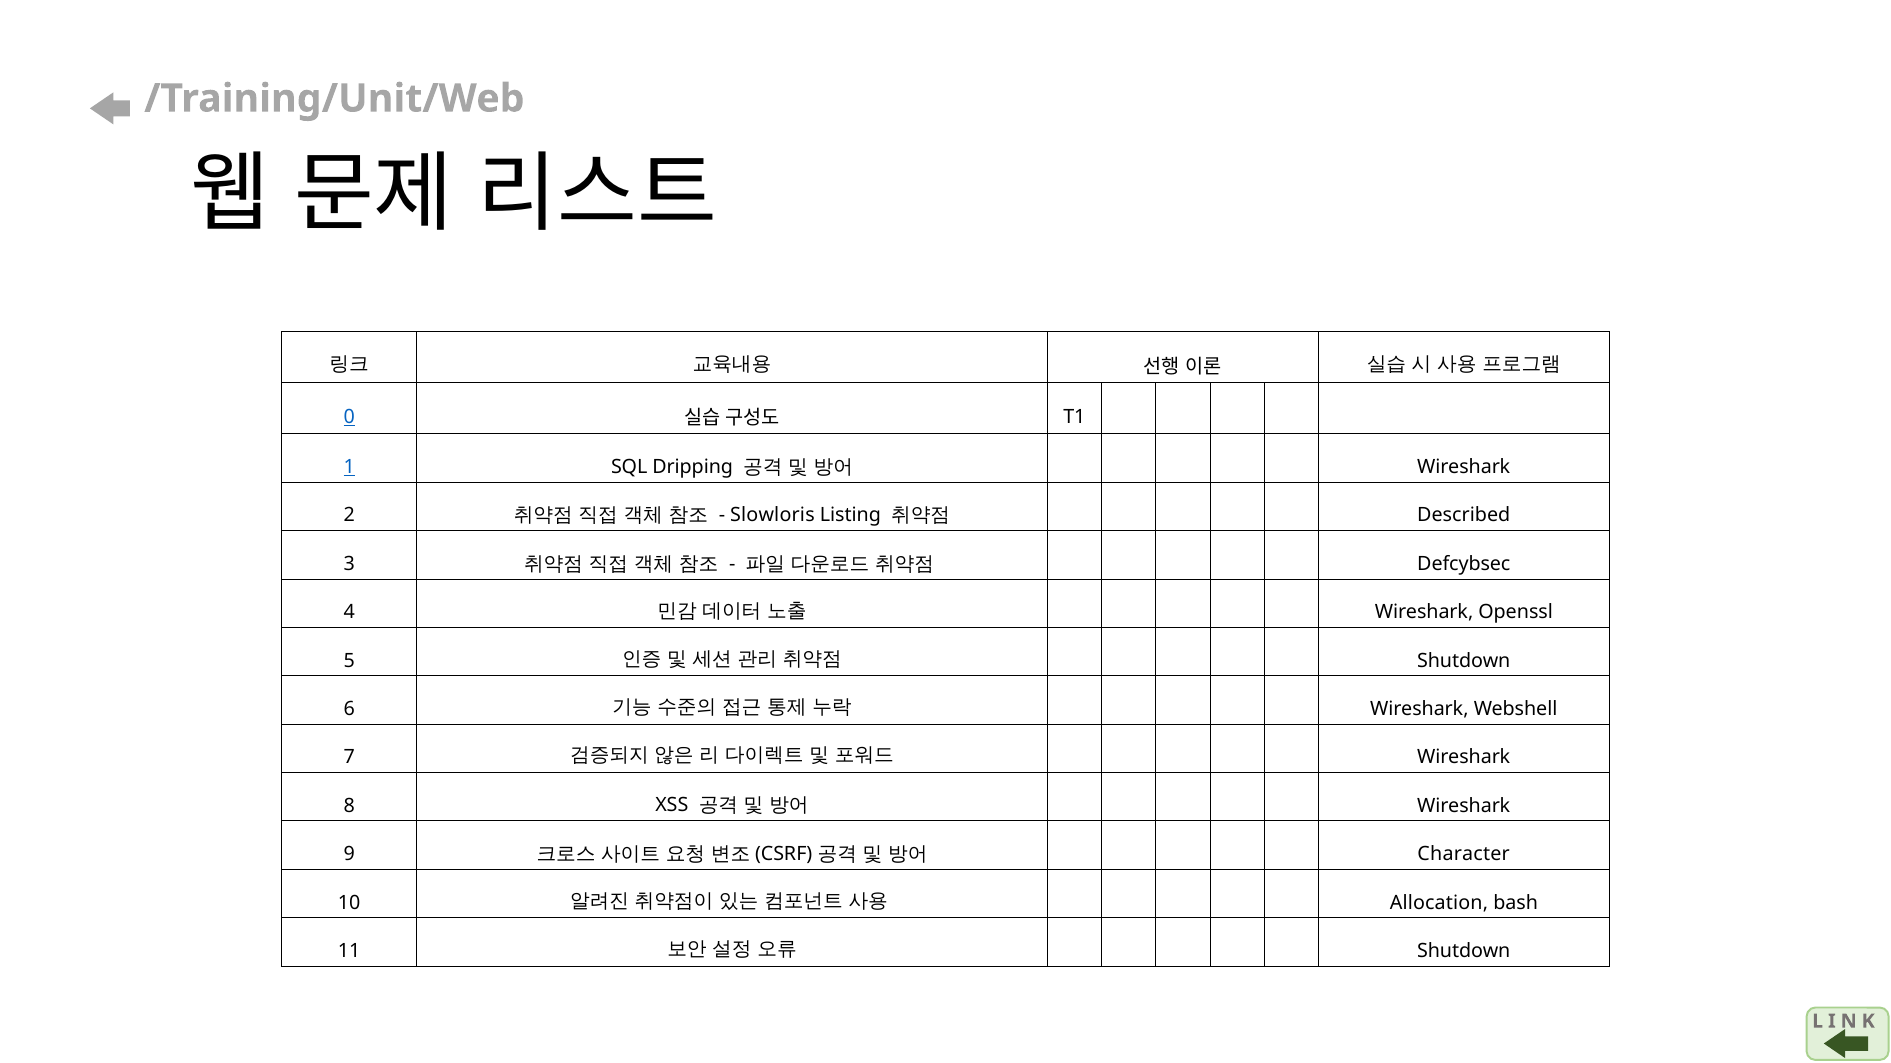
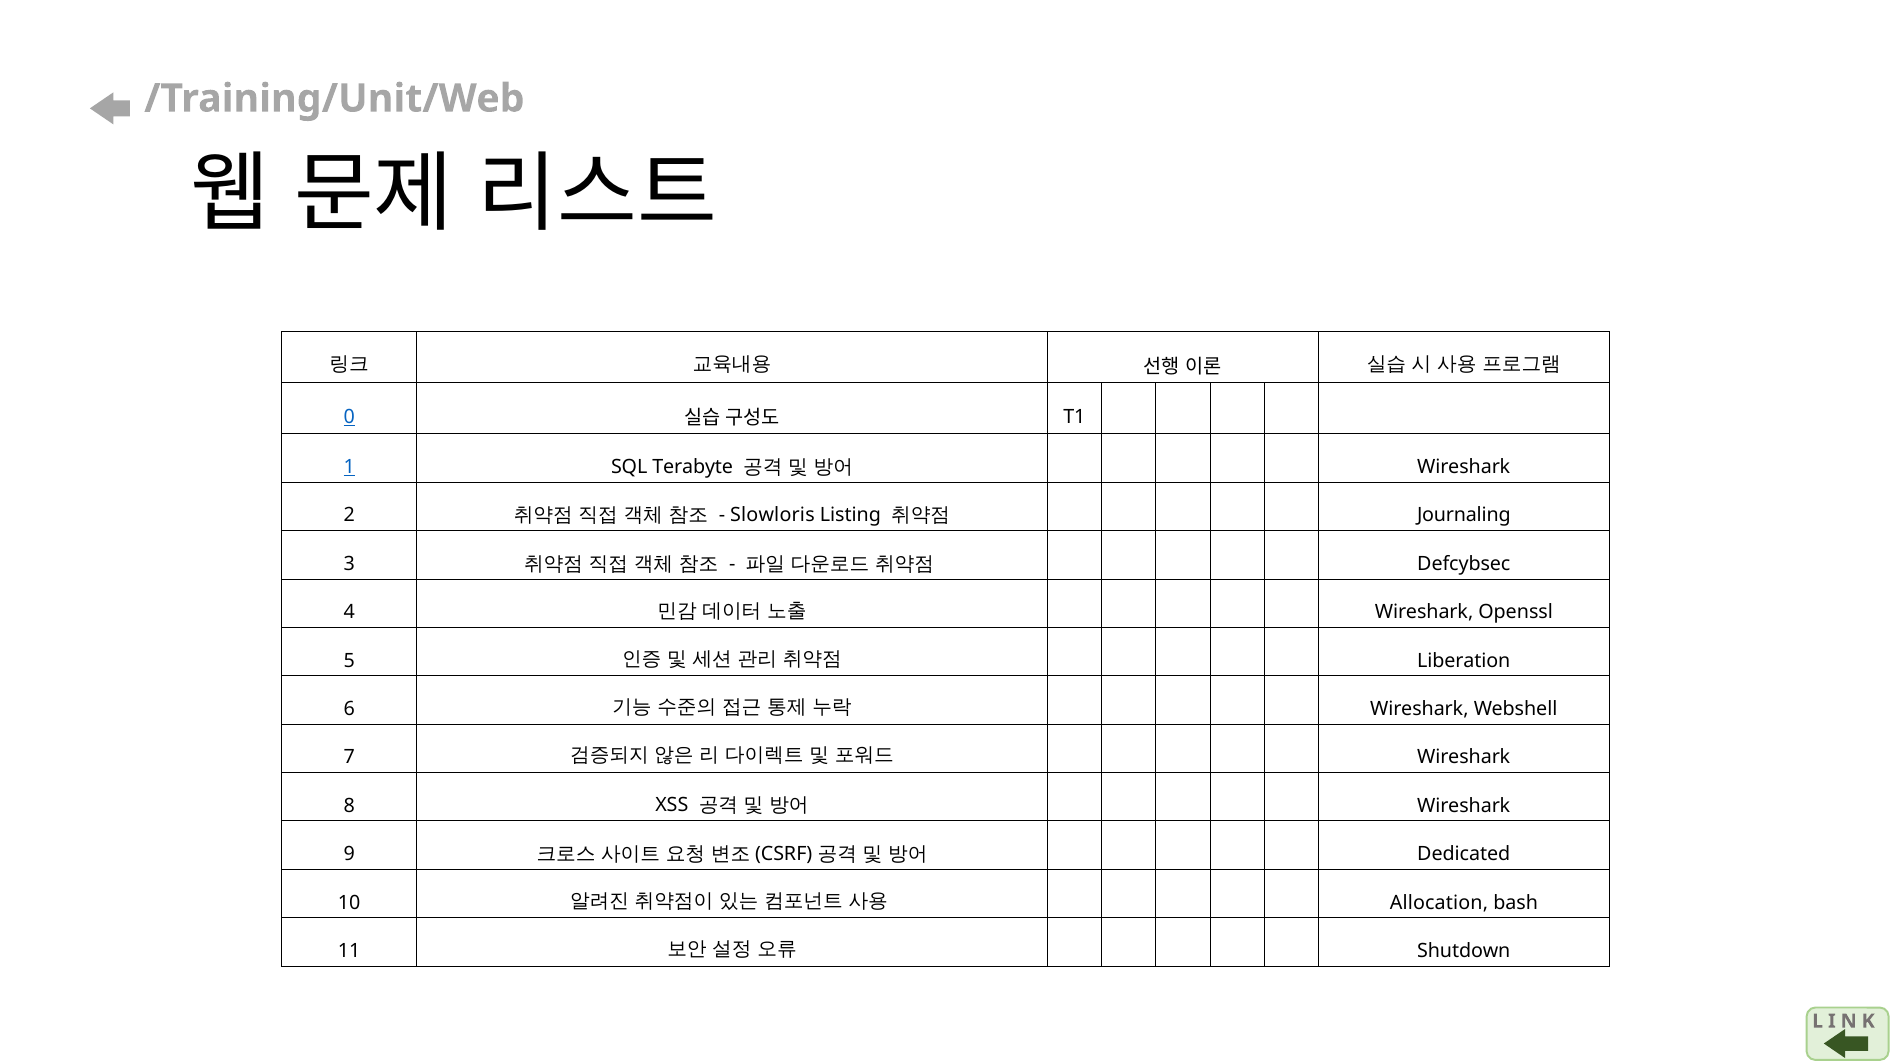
Dripping: Dripping -> Terabyte (693, 467)
Described: Described -> Journaling (1464, 516)
Shutdown: Shutdown -> Liberation (1464, 661)
Character: Character -> Dedicated (1464, 855)
